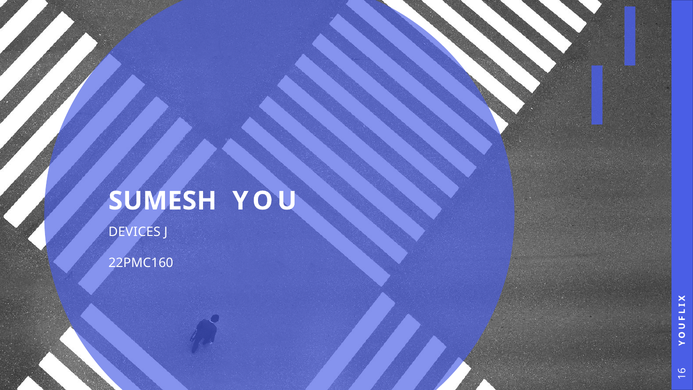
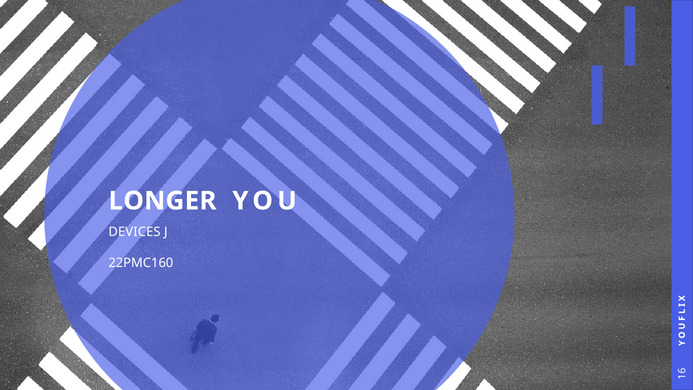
SUMESH: SUMESH -> LONGER (163, 201)
